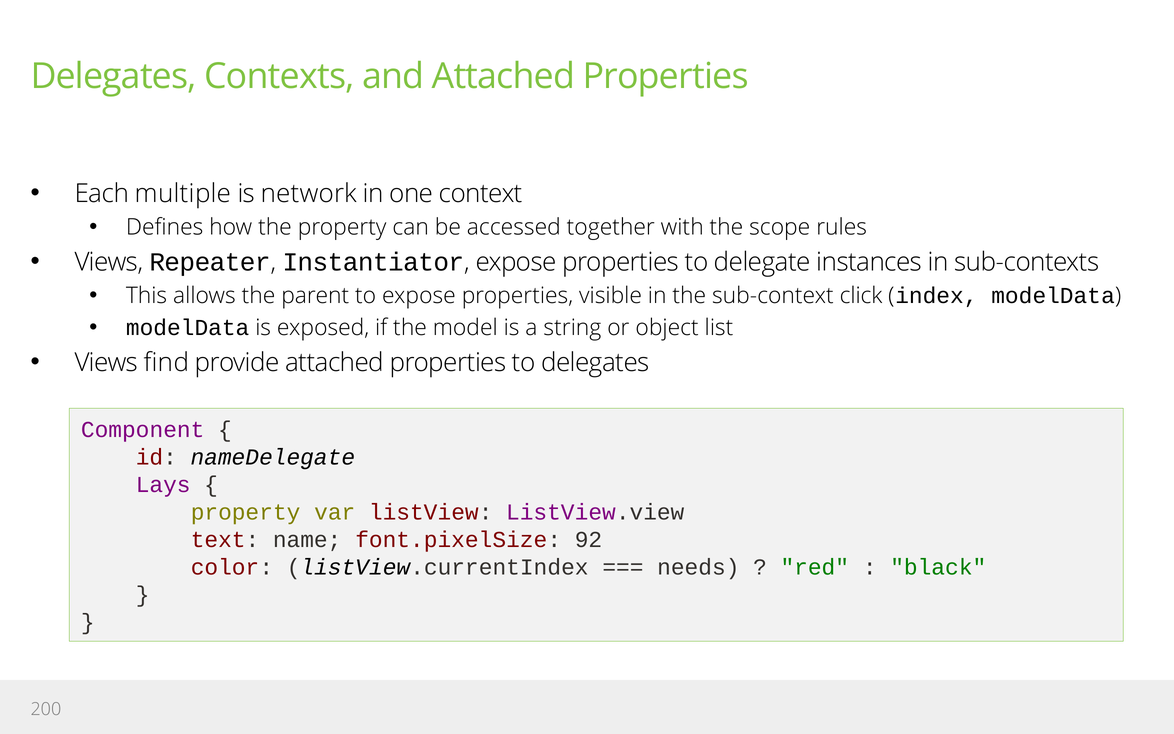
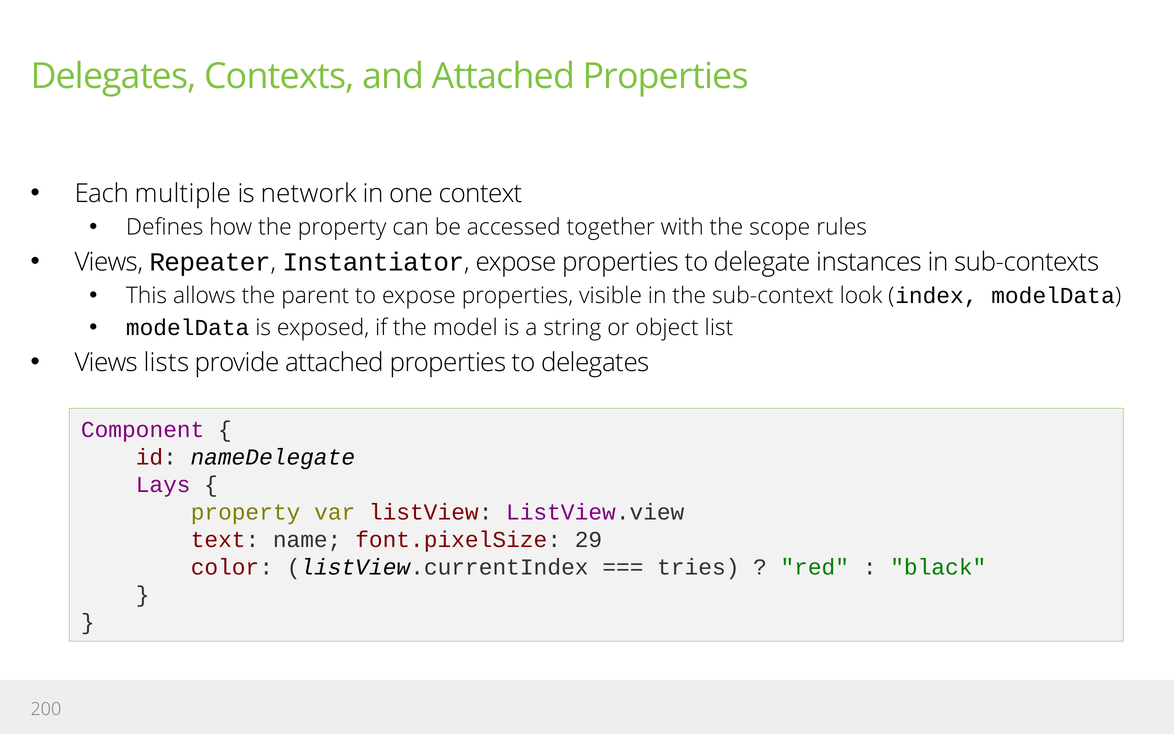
click: click -> look (861, 296)
find: find -> lists (166, 362)
92: 92 -> 29 (588, 539)
needs: needs -> tries (698, 567)
